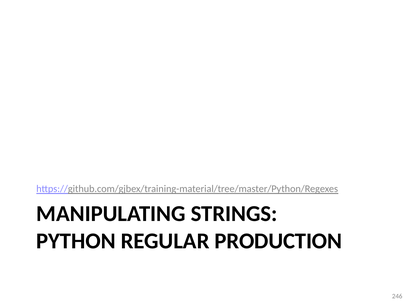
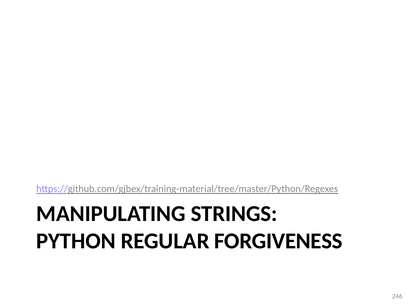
PRODUCTION: PRODUCTION -> FORGIVENESS (278, 241)
